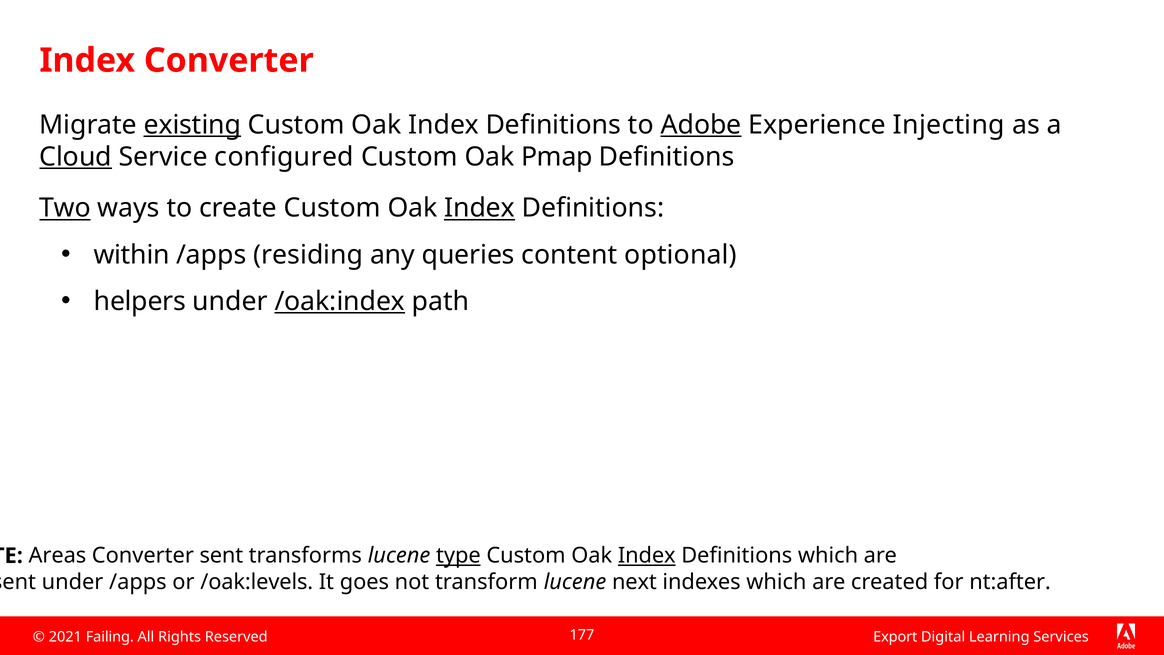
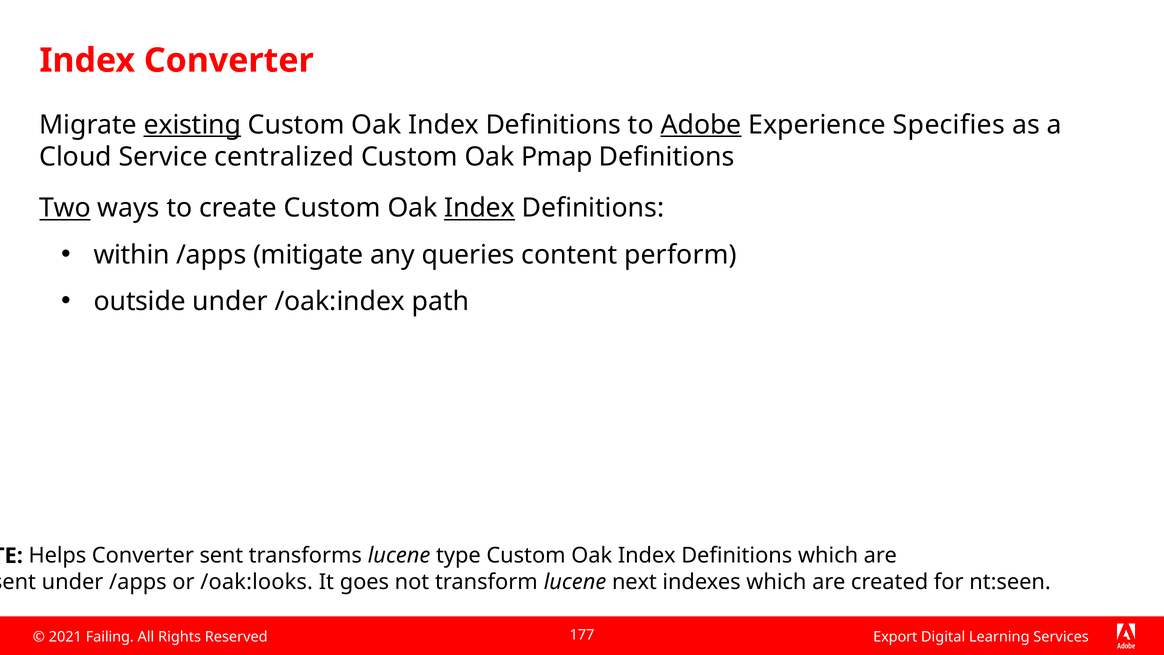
Injecting: Injecting -> Specifies (949, 125)
Cloud underline: present -> none (76, 157)
configured: configured -> centralized (284, 157)
residing: residing -> mitigate (308, 255)
optional: optional -> perform (681, 255)
helpers: helpers -> outside (140, 301)
/oak:index underline: present -> none (340, 301)
Areas: Areas -> Helps (57, 556)
type underline: present -> none (458, 556)
Index underline: present -> none (647, 556)
/oak:levels: /oak:levels -> /oak:looks (257, 582)
nt:after: nt:after -> nt:seen (1010, 582)
